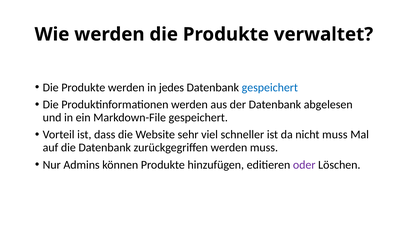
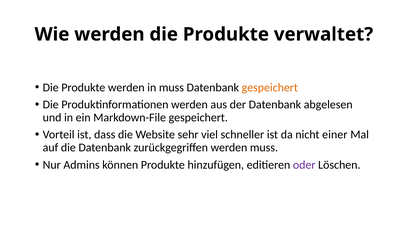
in jedes: jedes -> muss (171, 87)
gespeichert colour: blue -> orange (270, 87)
nicht muss: muss -> einer (335, 134)
